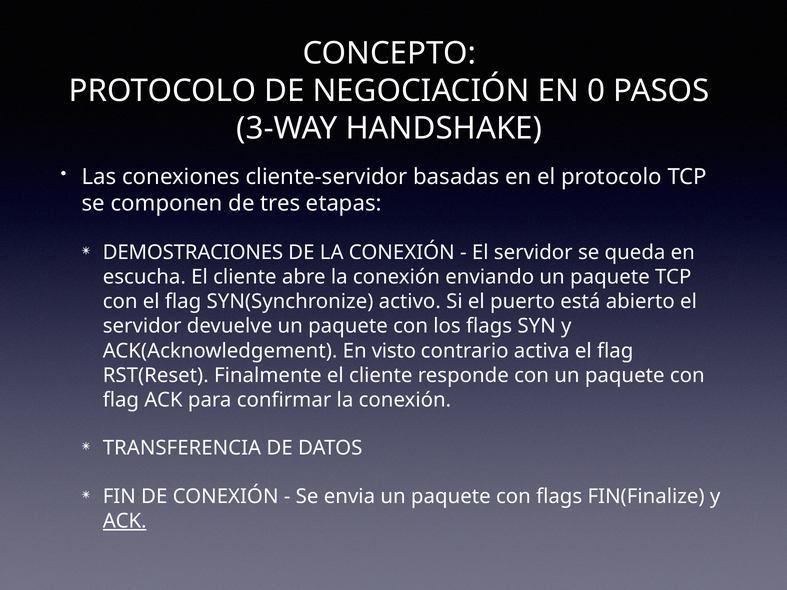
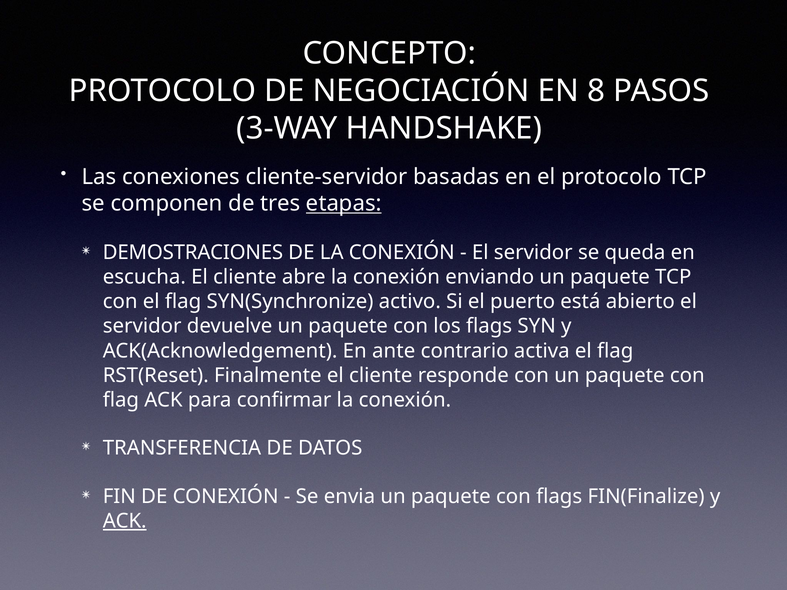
0: 0 -> 8 (596, 91)
etapas underline: none -> present (344, 203)
visto: visto -> ante (394, 351)
